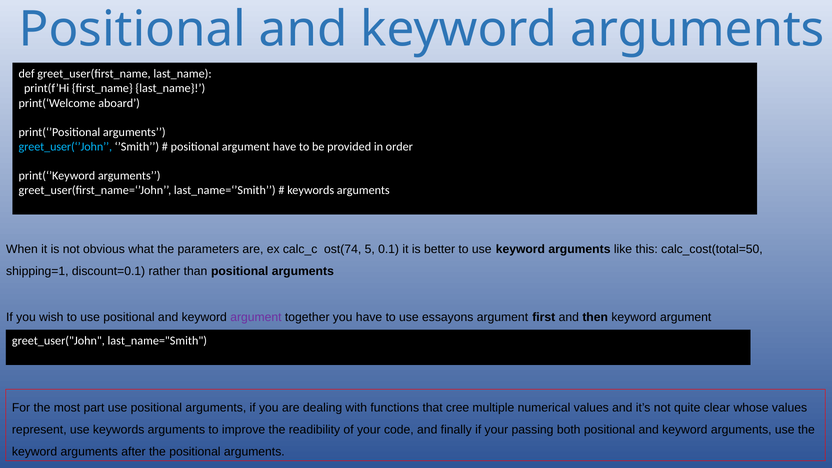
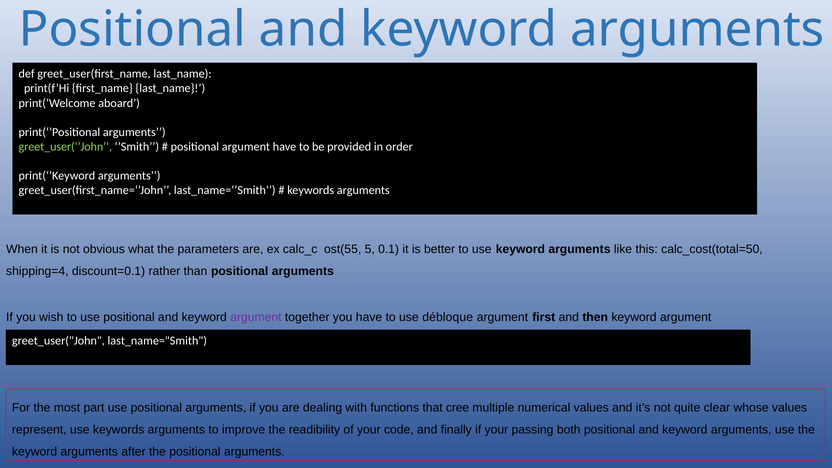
greet_user(‘’John colour: light blue -> light green (65, 147)
ost(74: ost(74 -> ost(55 (343, 249)
shipping=1: shipping=1 -> shipping=4 (37, 271)
essayons: essayons -> débloque (448, 317)
